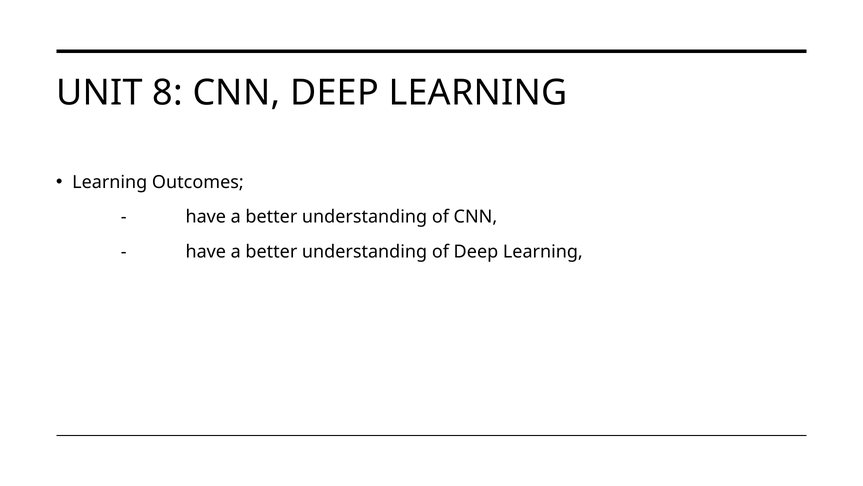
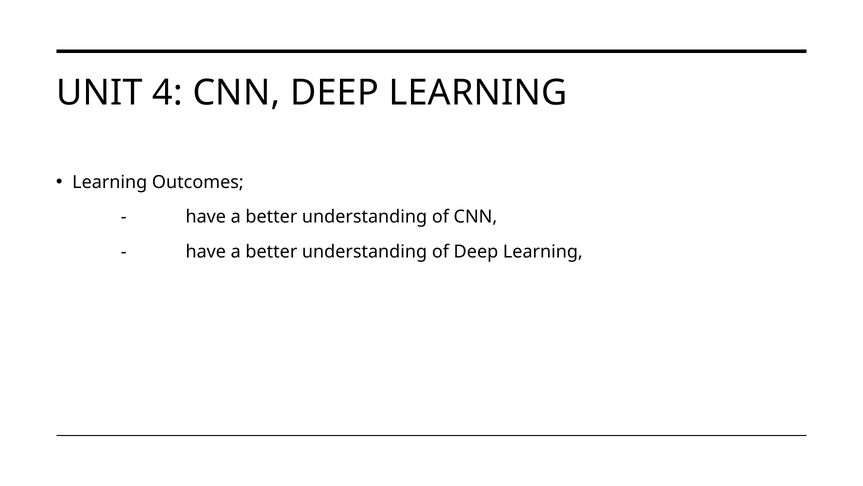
8: 8 -> 4 (167, 93)
